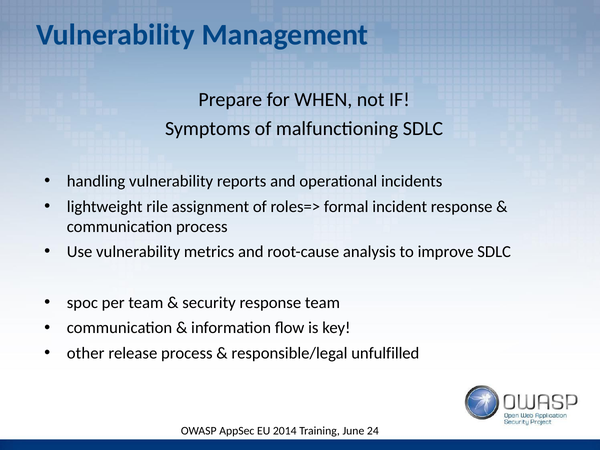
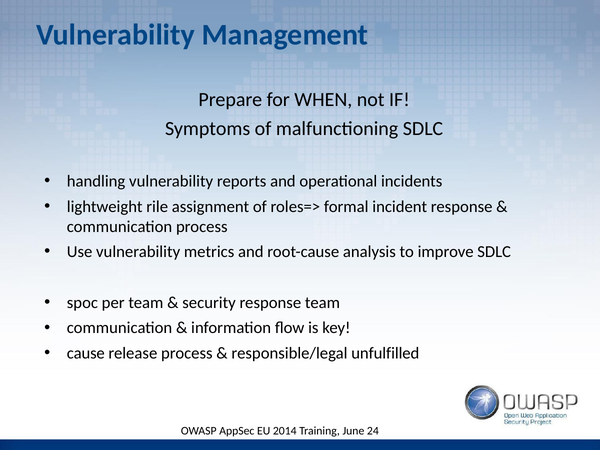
other: other -> cause (86, 353)
